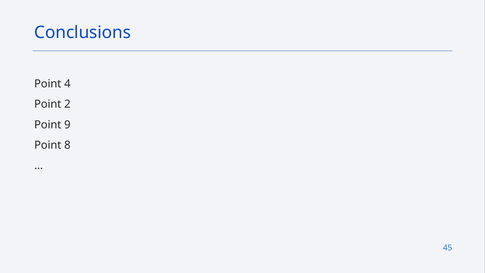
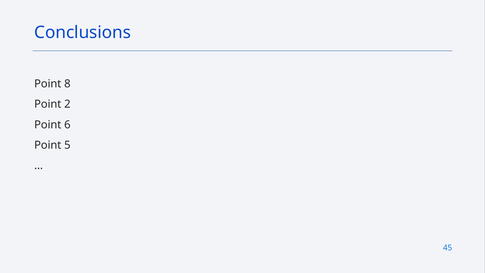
4: 4 -> 8 (67, 84)
9: 9 -> 6 (67, 125)
8: 8 -> 5 (67, 145)
